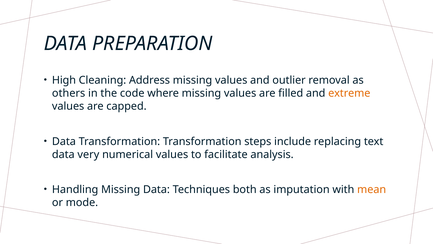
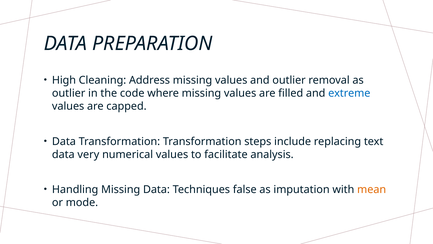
others: others -> outlier (69, 93)
extreme colour: orange -> blue (349, 93)
both: both -> false (245, 189)
